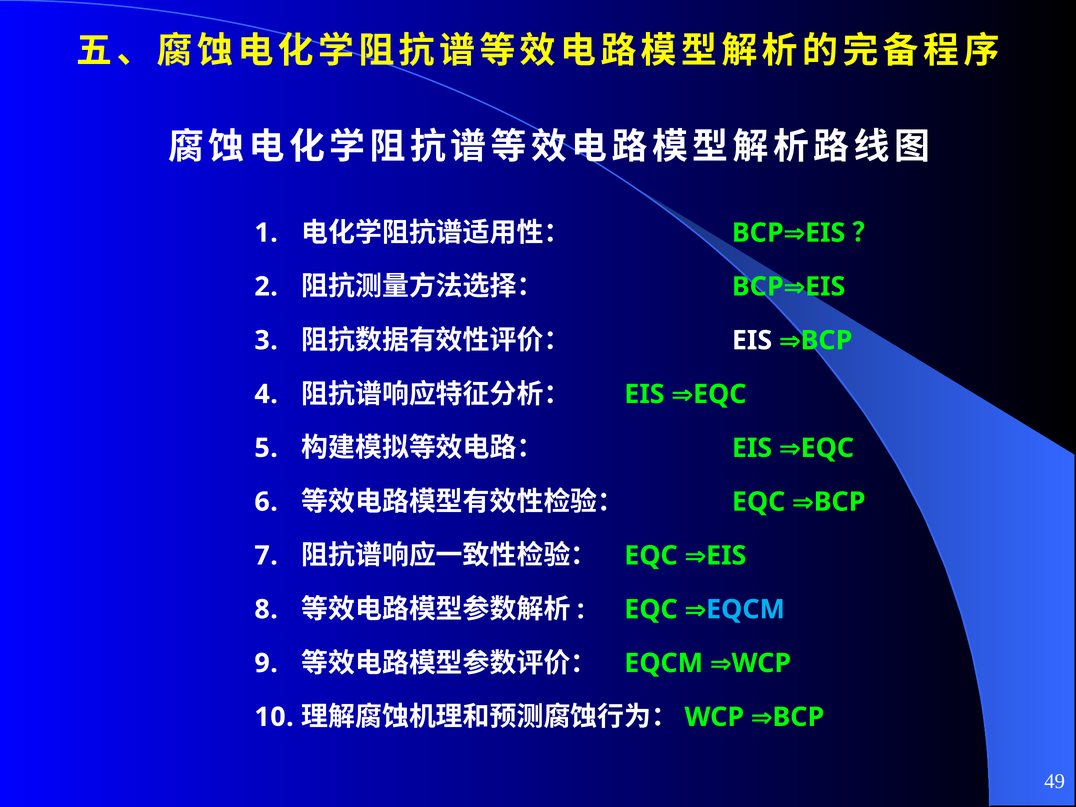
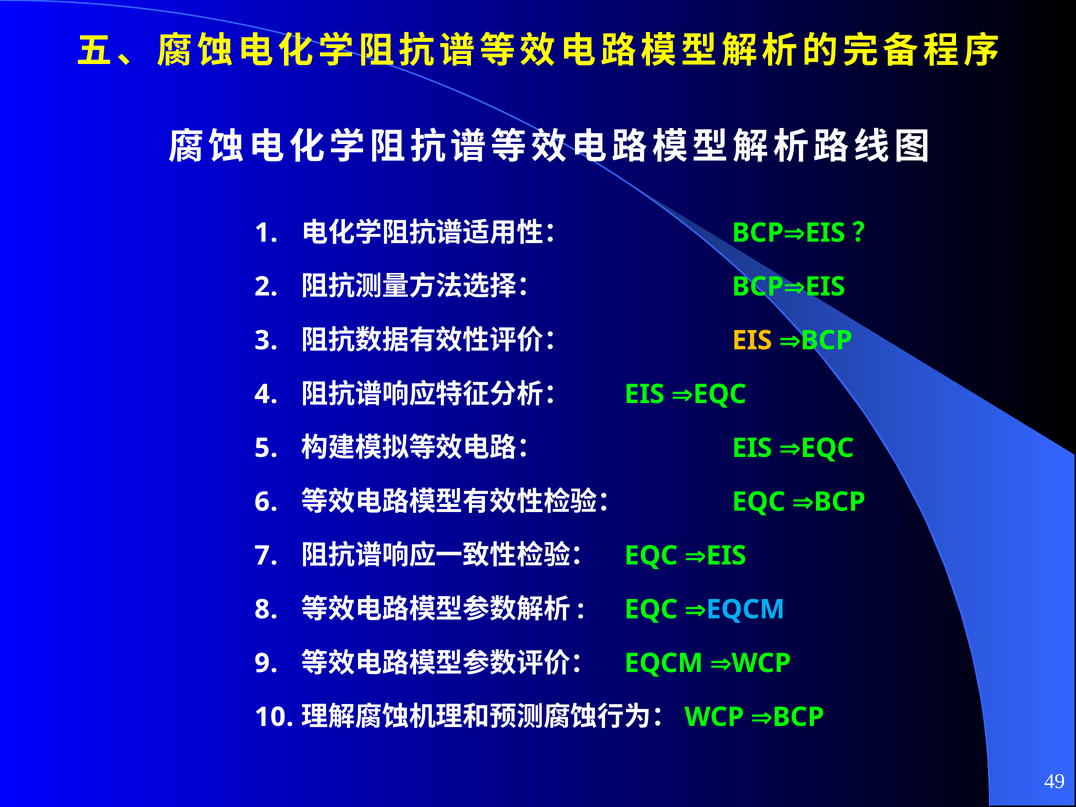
EIS colour: white -> yellow (752, 340)
